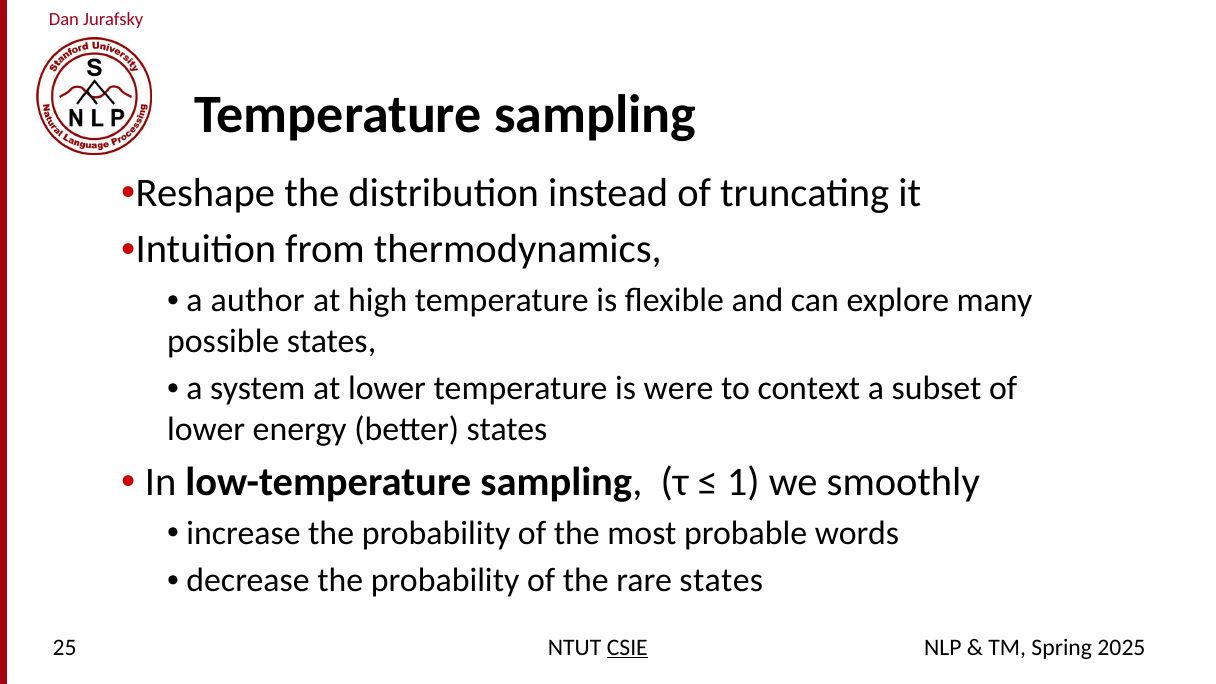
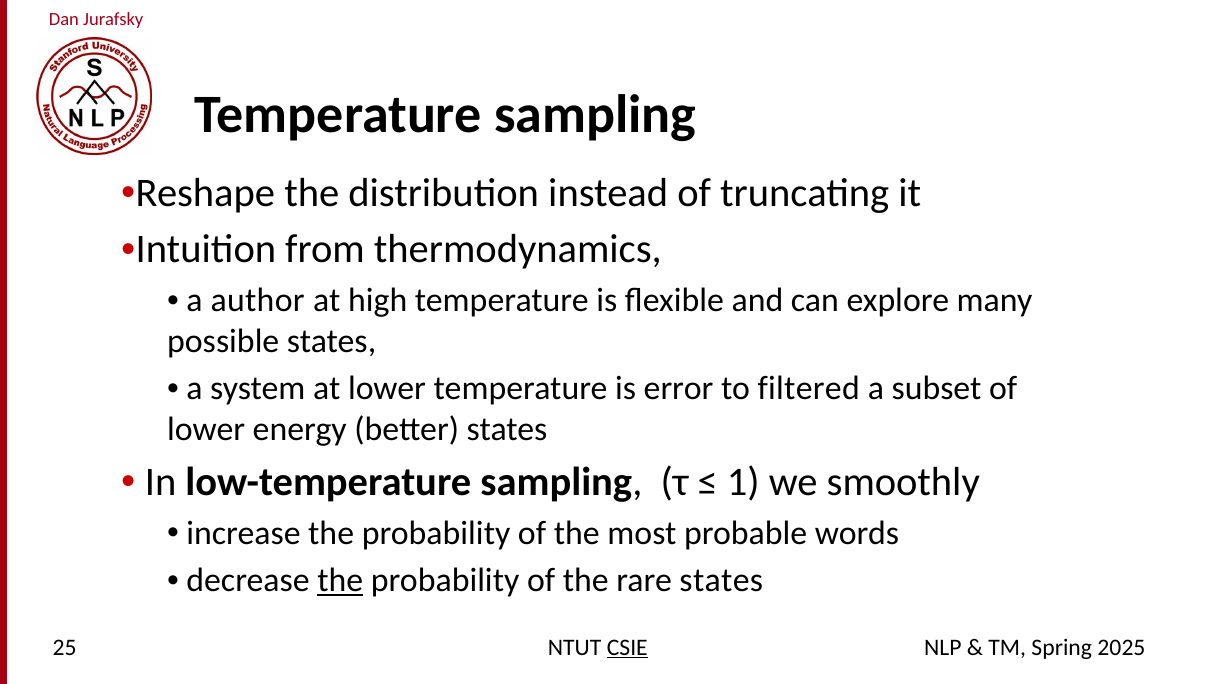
were: were -> error (679, 388)
context: context -> filtered (809, 388)
the underline: none -> present (340, 580)
